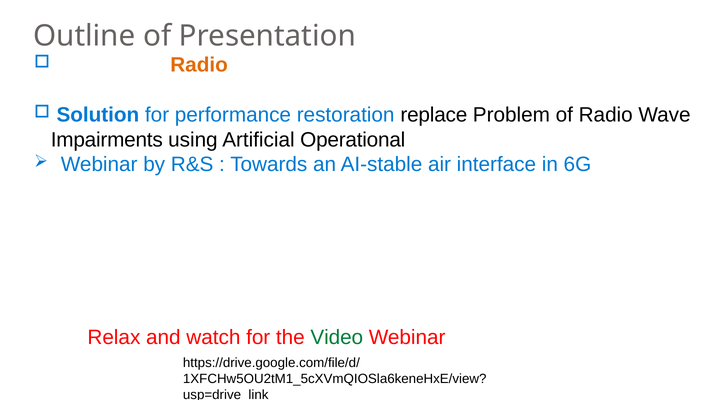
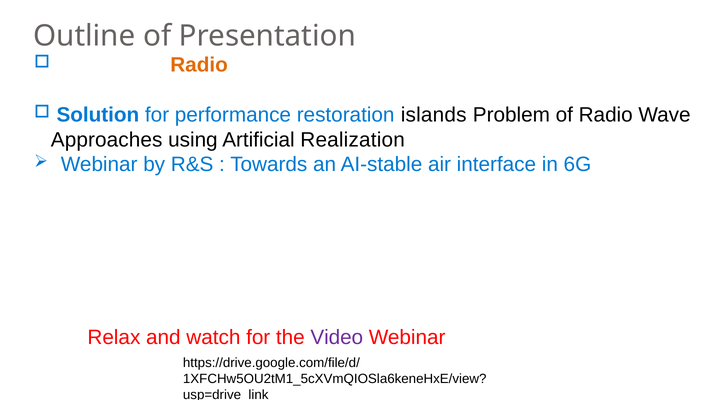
replace: replace -> islands (434, 115)
Impairments: Impairments -> Approaches (107, 140)
Artificial Operational: Operational -> Realization (353, 140)
Video colour: green -> purple (337, 337)
